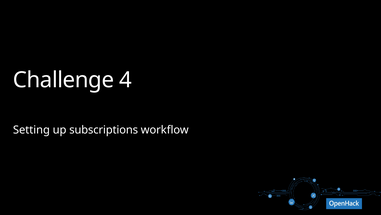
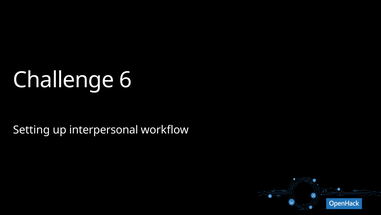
4: 4 -> 6 (125, 80)
subscriptions: subscriptions -> interpersonal (104, 129)
